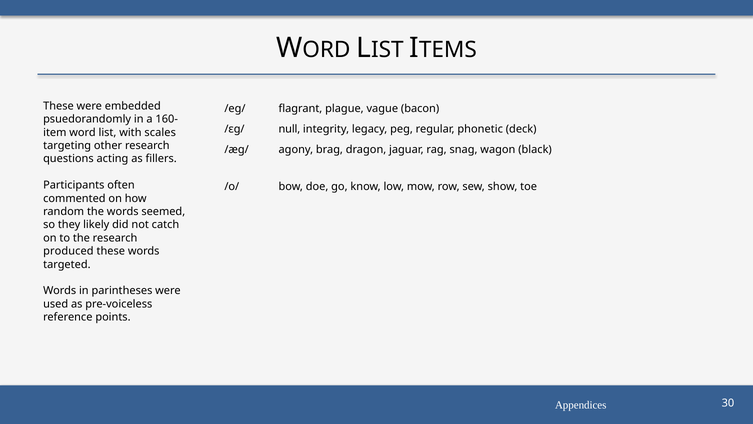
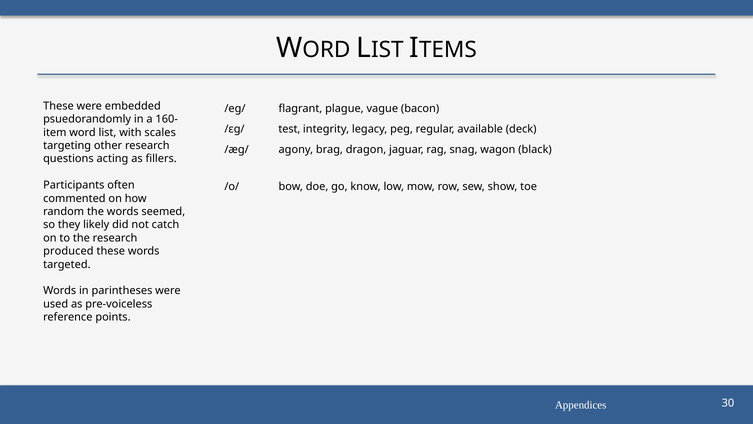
null: null -> test (289, 129)
phonetic: phonetic -> available (480, 129)
